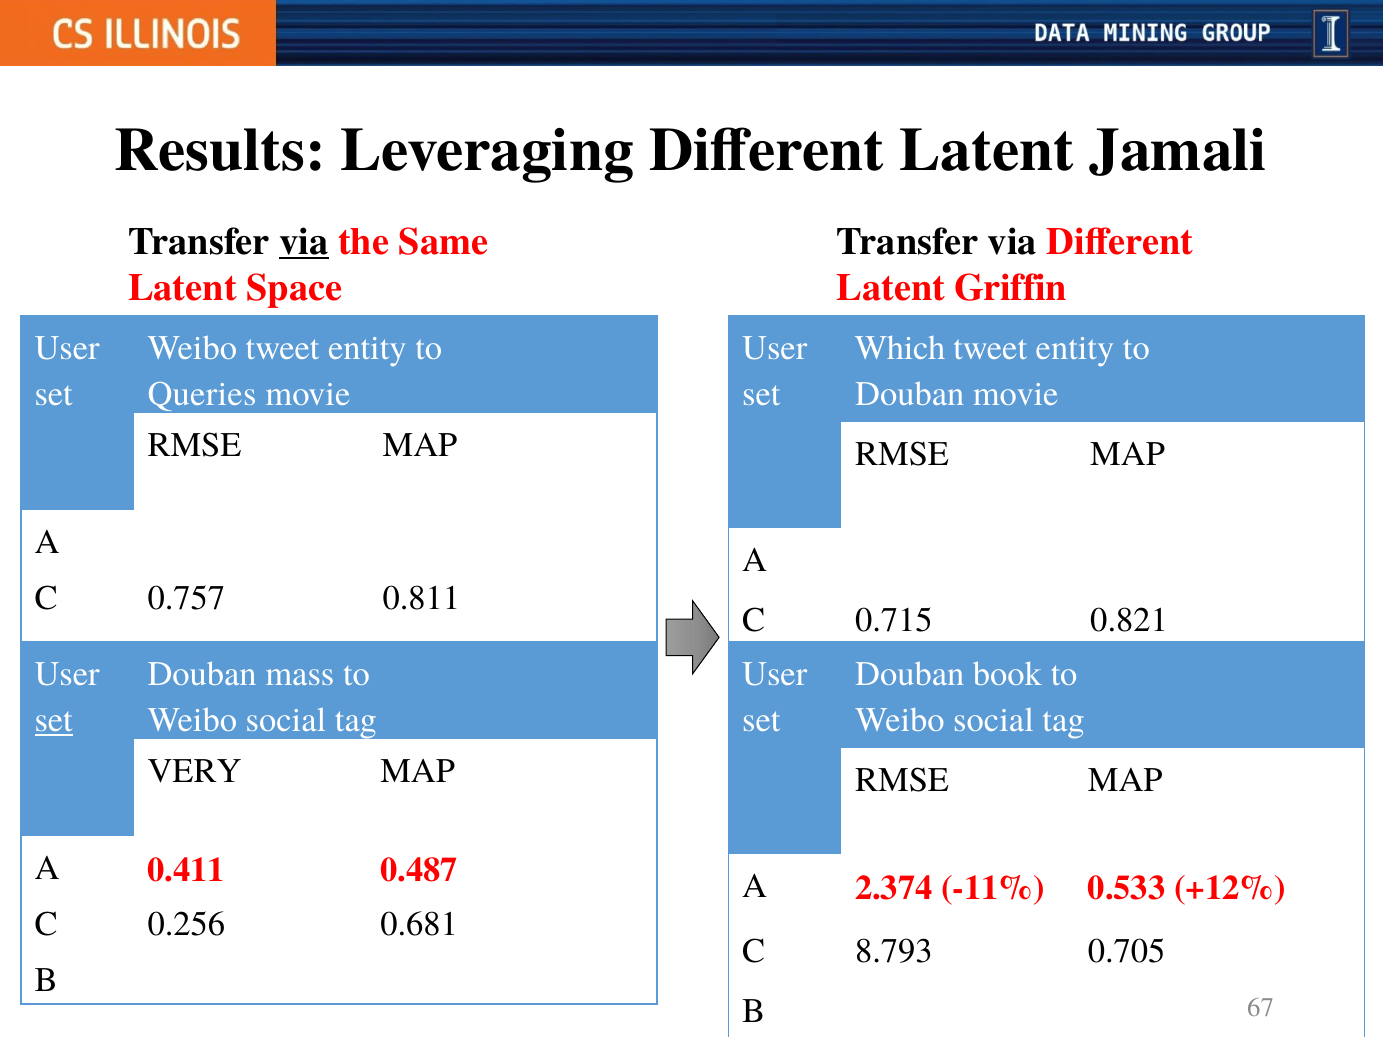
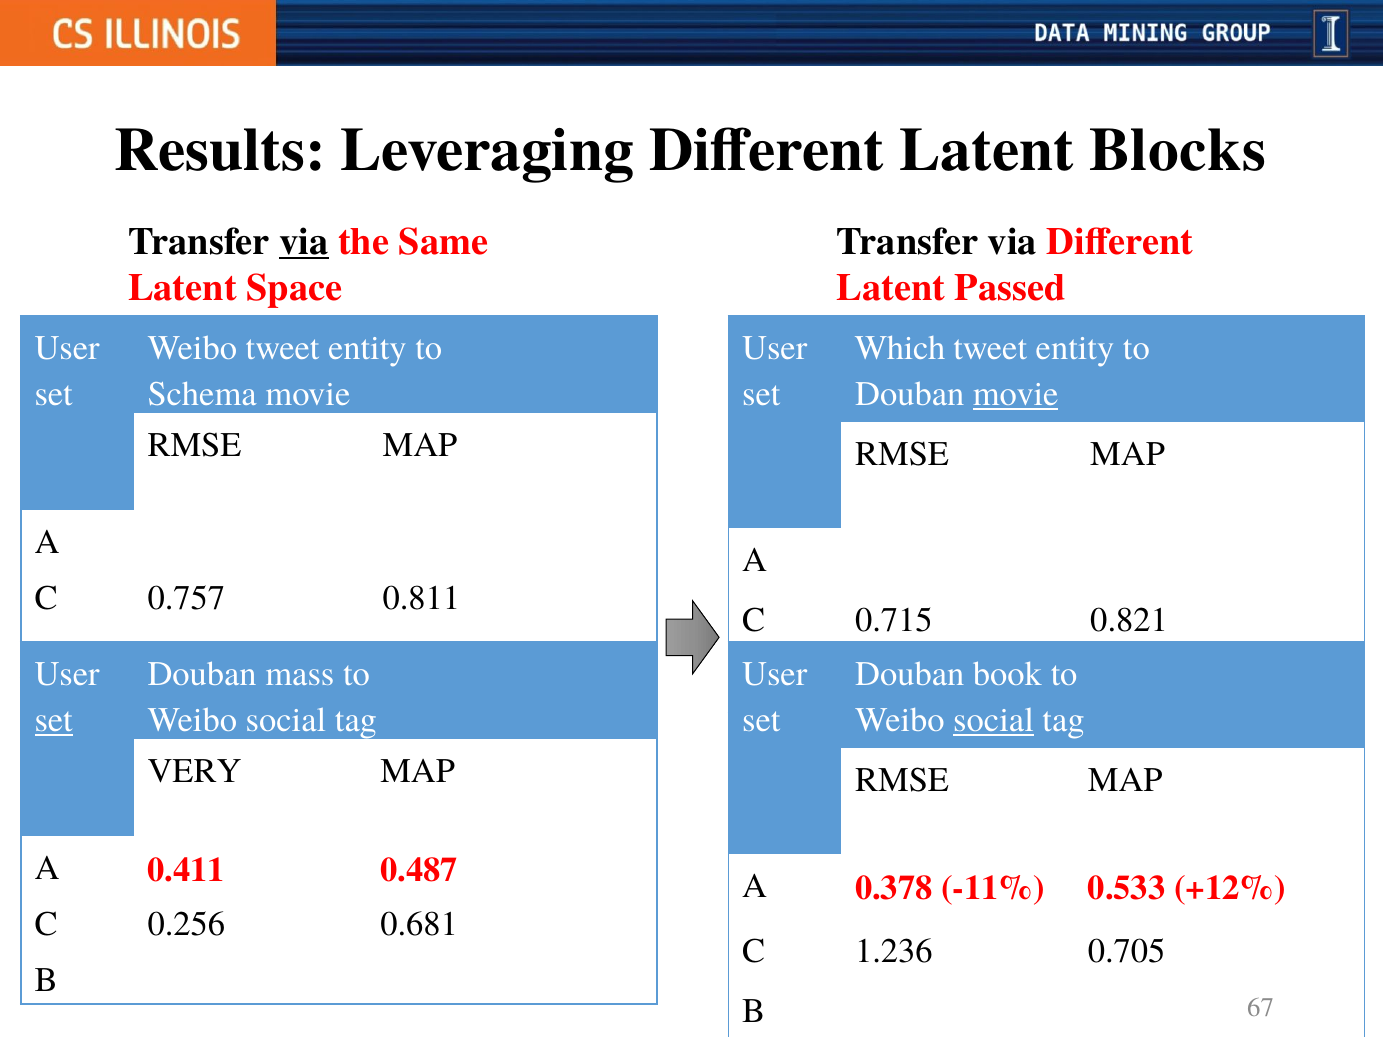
Jamali: Jamali -> Blocks (1178, 151)
Griffin: Griffin -> Passed (1011, 288)
Queries: Queries -> Schema (202, 394)
movie underline: none -> present (1016, 394)
social underline: none -> present (994, 720)
2.374: 2.374 -> 0.378 (894, 889)
8.793: 8.793 -> 1.236 (894, 951)
